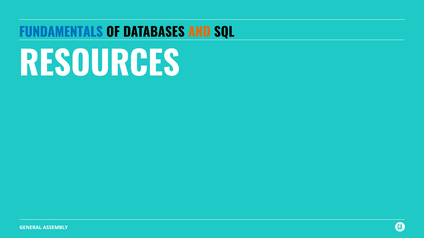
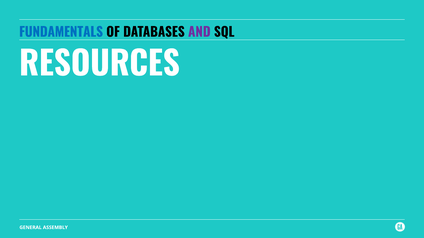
AND colour: orange -> purple (199, 32)
